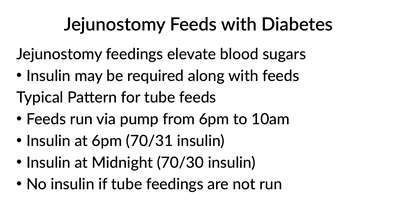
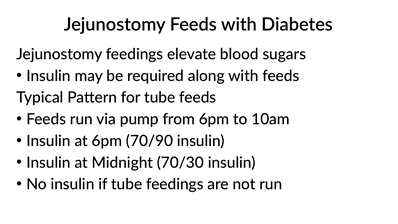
70/31: 70/31 -> 70/90 (149, 141)
